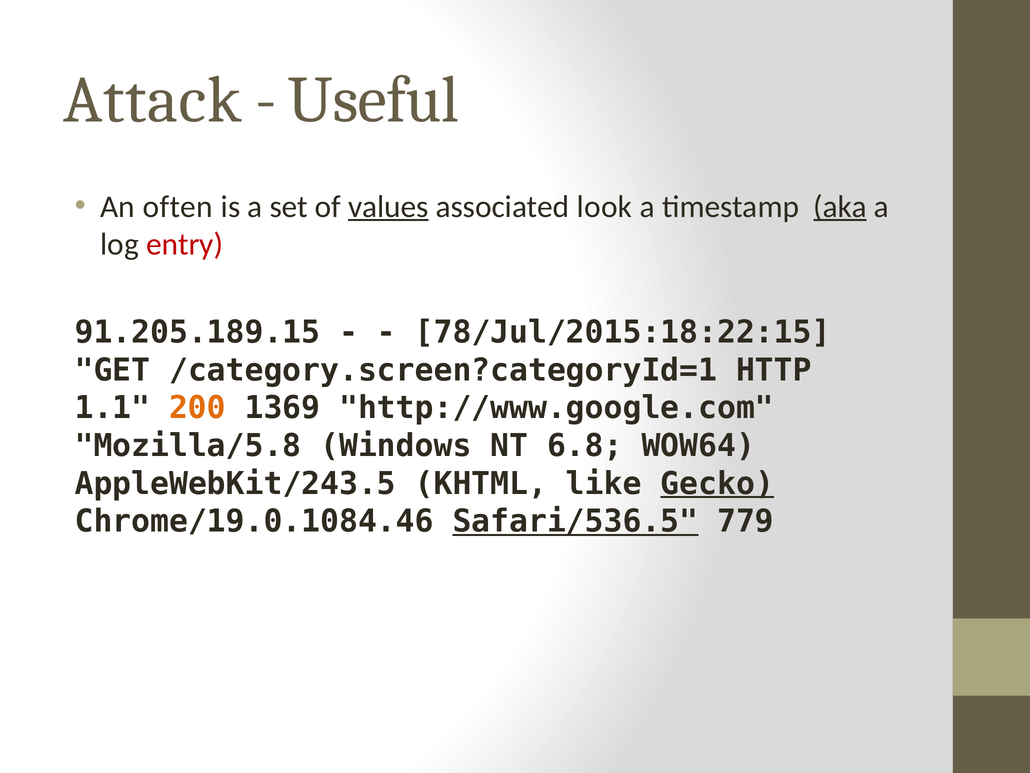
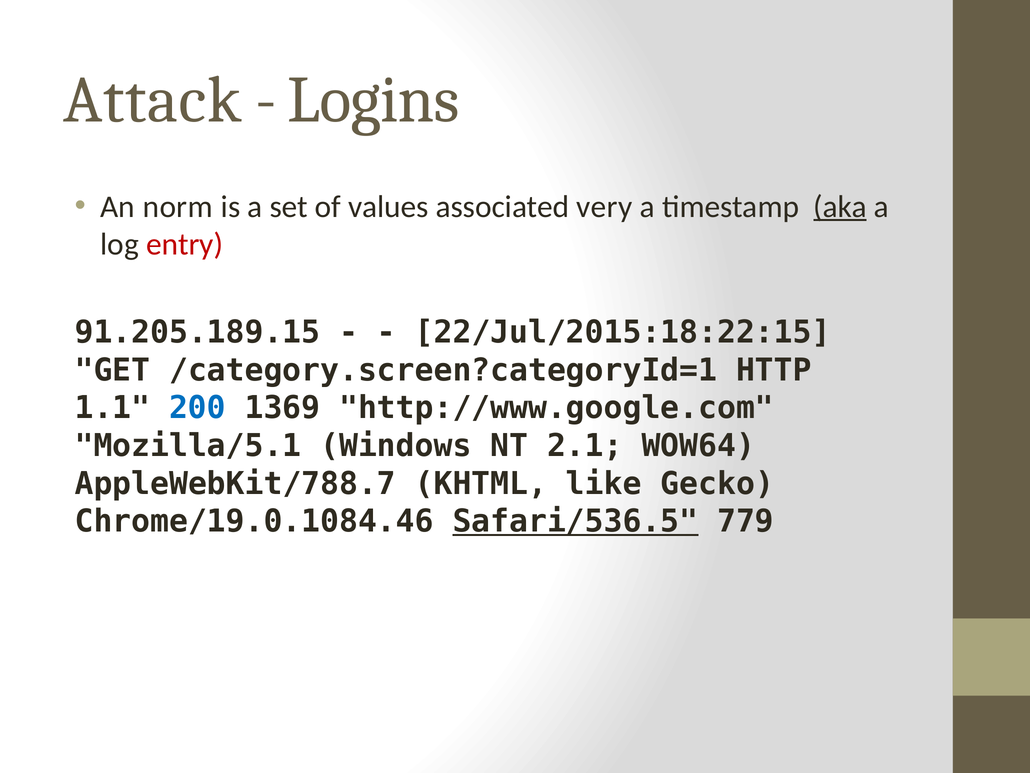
Useful: Useful -> Logins (374, 100)
often: often -> norm (178, 206)
values underline: present -> none (388, 206)
look: look -> very (604, 206)
78/Jul/2015:18:22:15: 78/Jul/2015:18:22:15 -> 22/Jul/2015:18:22:15 (623, 332)
200 colour: orange -> blue (197, 408)
Mozilla/5.8: Mozilla/5.8 -> Mozilla/5.1 (188, 446)
6.8: 6.8 -> 2.1 (585, 446)
AppleWebKit/243.5: AppleWebKit/243.5 -> AppleWebKit/788.7 (235, 483)
Gecko underline: present -> none (717, 483)
